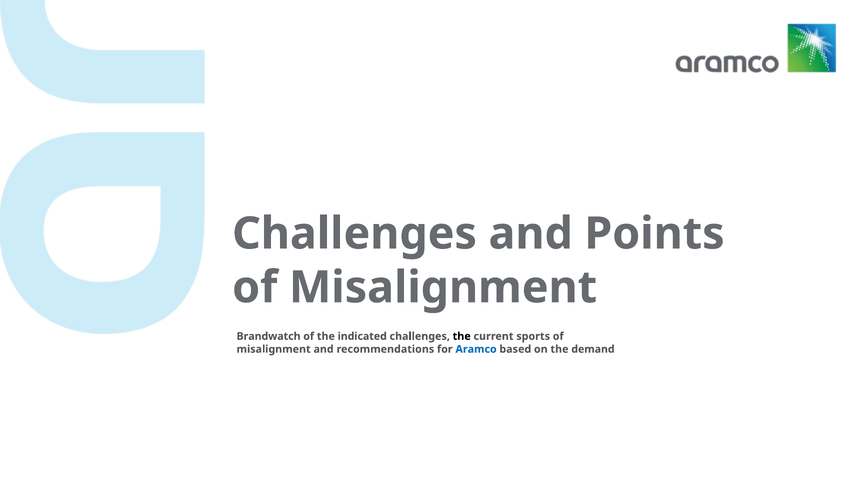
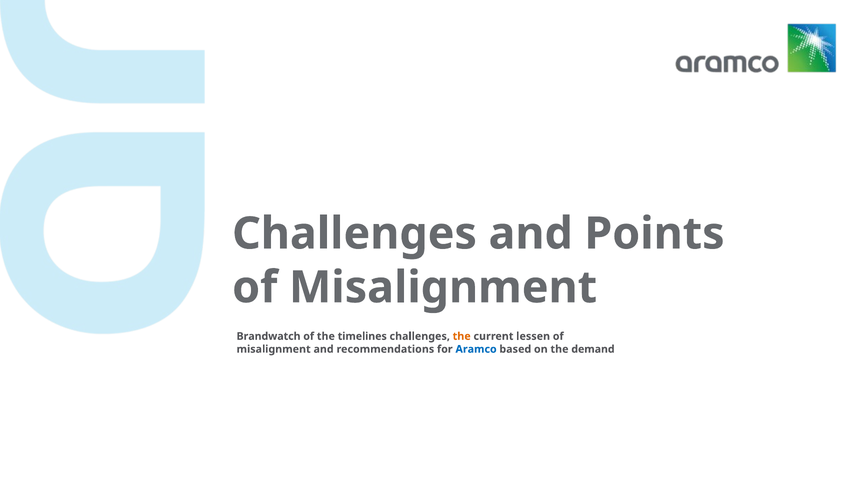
indicated: indicated -> timelines (362, 336)
the colour: black -> orange (462, 336)
sports: sports -> lessen (533, 336)
